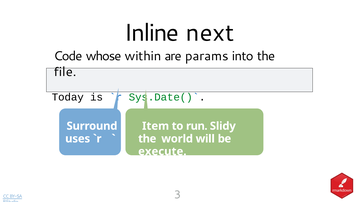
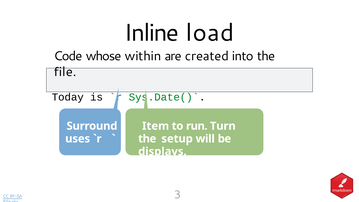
next: next -> load (210, 33)
params: params -> created (207, 56)
Slidy: Slidy -> Turn (223, 126)
world: world -> setup (177, 139)
execute: execute -> displays (162, 151)
